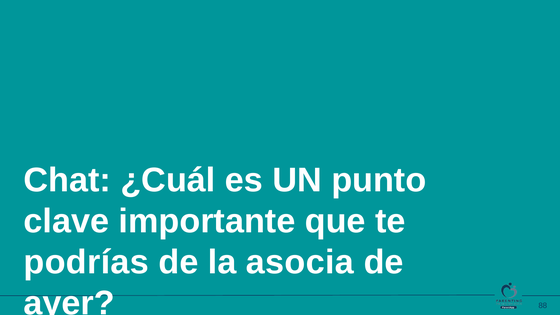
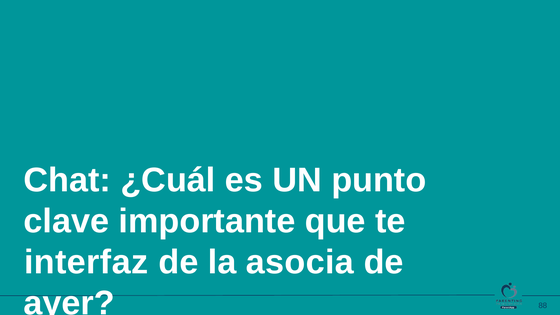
podrías: podrías -> interfaz (86, 262)
